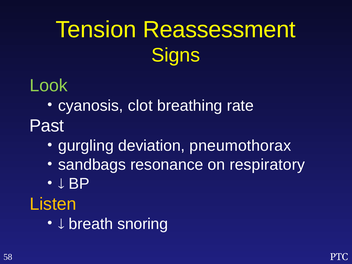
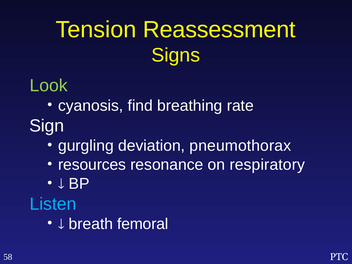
clot: clot -> find (140, 106)
Past: Past -> Sign (47, 126)
sandbags: sandbags -> resources (92, 165)
Listen colour: yellow -> light blue (53, 204)
snoring: snoring -> femoral (143, 224)
